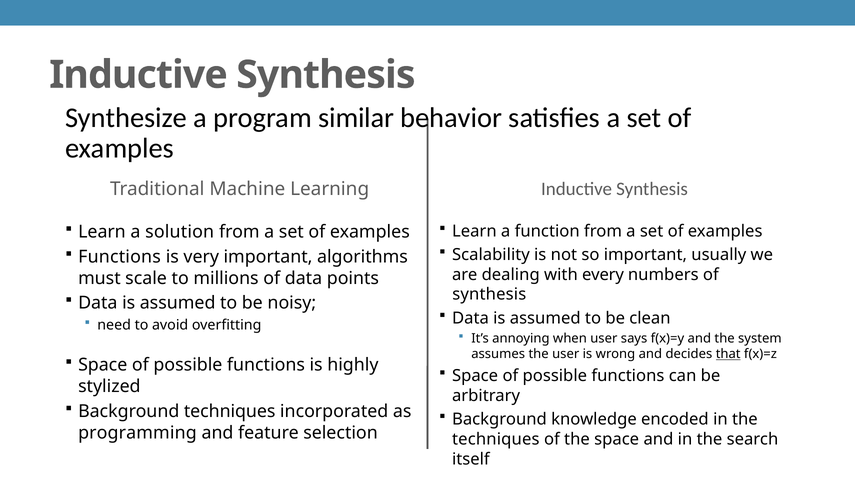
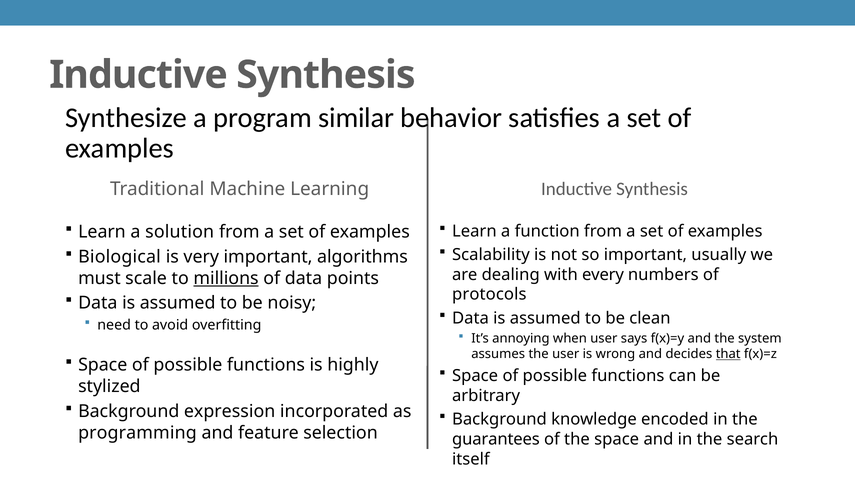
Functions: Functions -> Biological (120, 257)
millions underline: none -> present (226, 278)
synthesis: synthesis -> protocols (489, 294)
Background techniques: techniques -> expression (230, 411)
techniques: techniques -> guarantees (496, 439)
